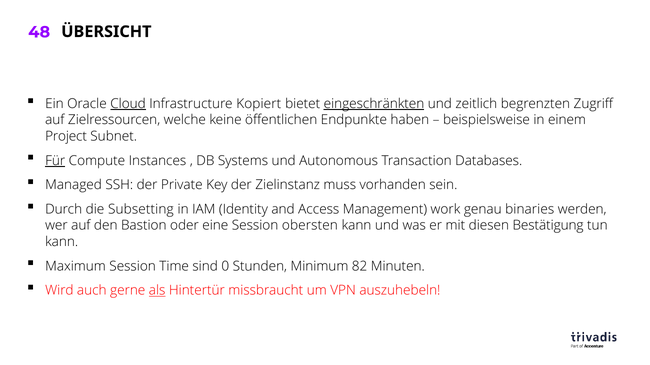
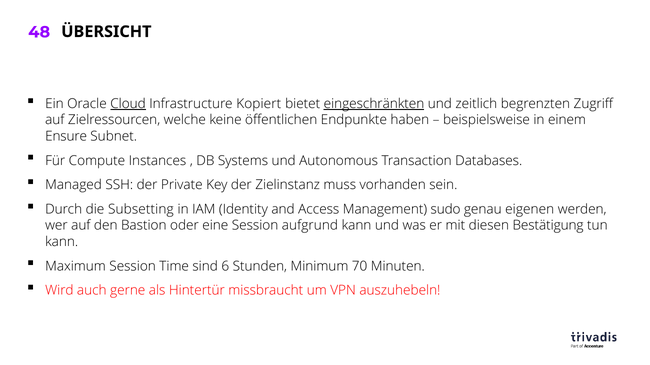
Project: Project -> Ensure (66, 136)
Für underline: present -> none (55, 161)
work: work -> sudo (446, 210)
binaries: binaries -> eigenen (530, 210)
obersten: obersten -> aufgrund (310, 226)
0: 0 -> 6 (225, 267)
82: 82 -> 70 (360, 267)
als underline: present -> none (157, 291)
